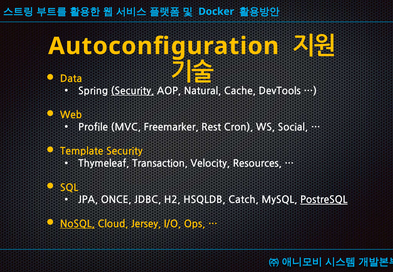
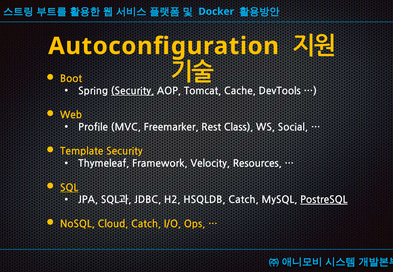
Data: Data -> Boot (71, 79)
Natural: Natural -> Tomcat (203, 91)
Cron: Cron -> Class (239, 127)
Transaction: Transaction -> Framework (160, 164)
SQL underline: none -> present (69, 188)
ONCE: ONCE -> SQL과 (116, 200)
NoSQL underline: present -> none (77, 224)
Cloud Jersey: Jersey -> Catch (146, 224)
